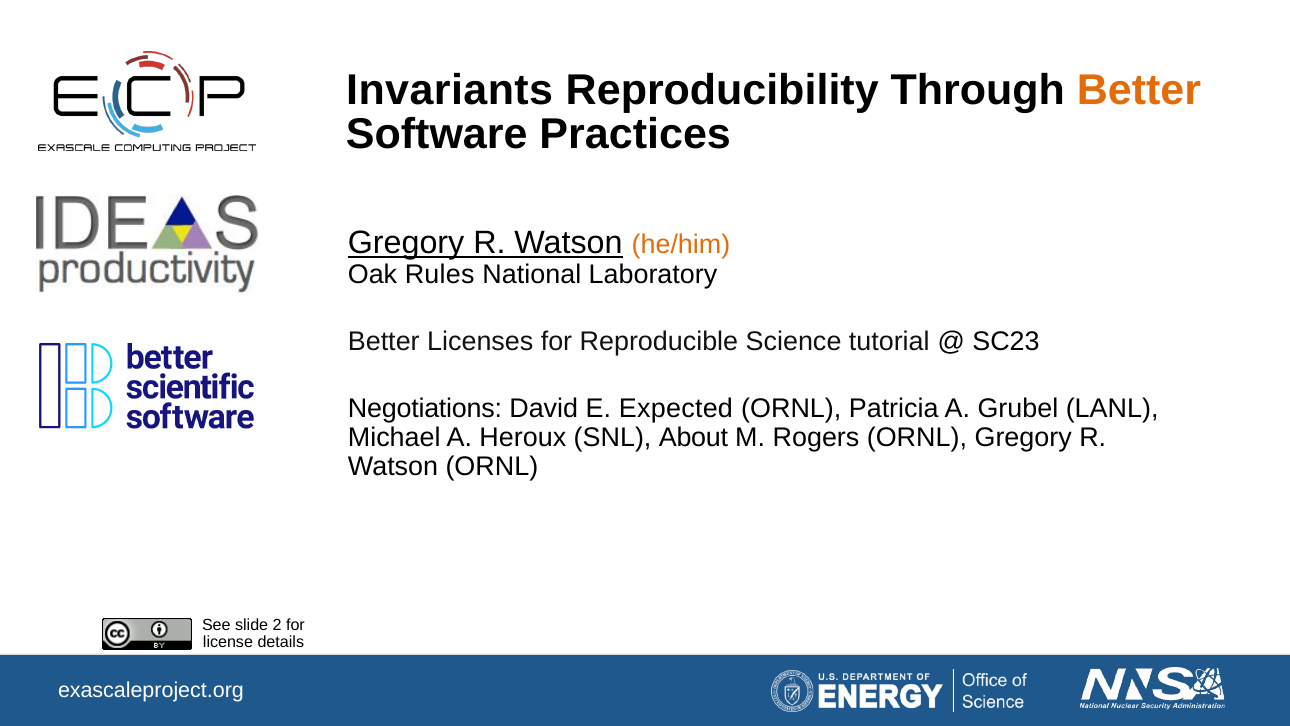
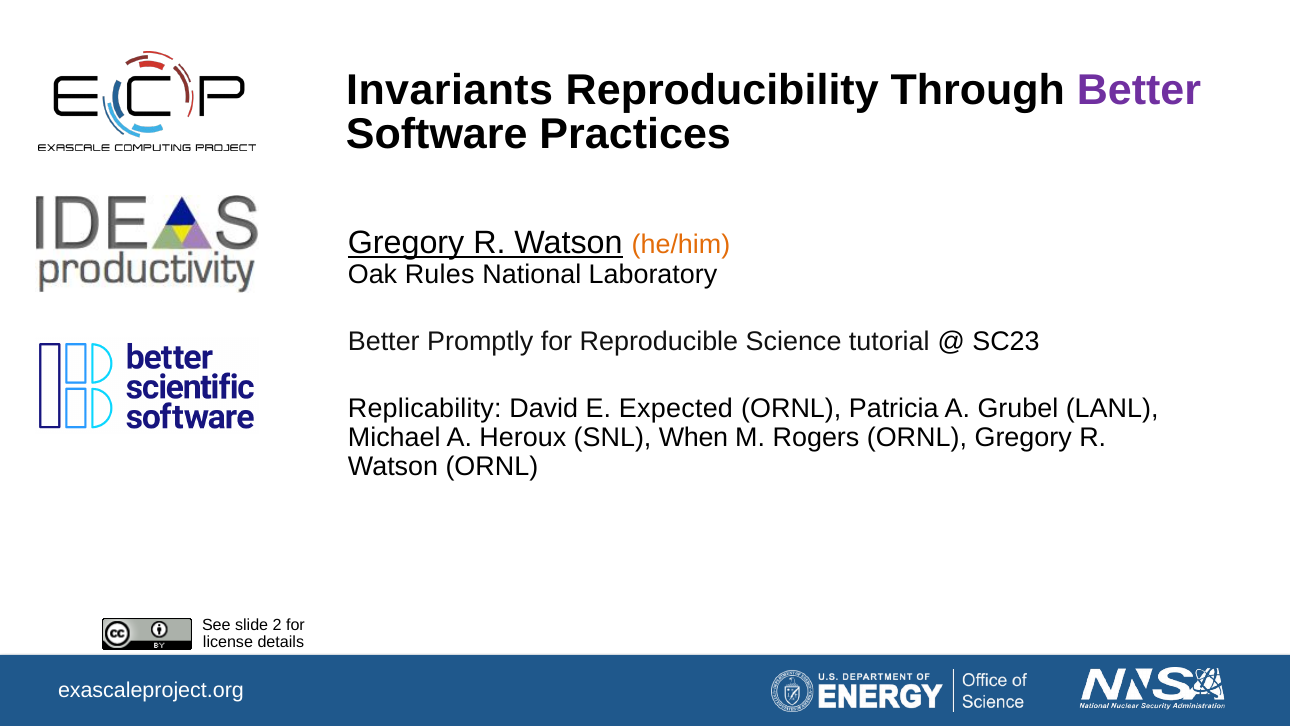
Better colour: orange -> purple (1139, 91)
Licenses: Licenses -> Promptly (480, 341)
Negotiations: Negotiations -> Replicability (425, 408)
About: About -> When (693, 437)
